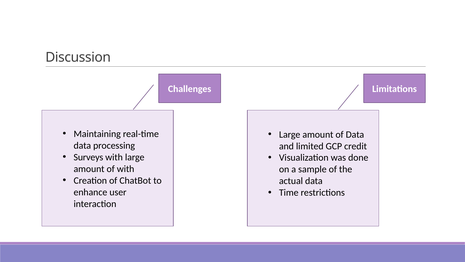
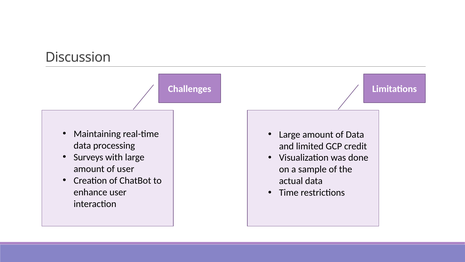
of with: with -> user (126, 169)
